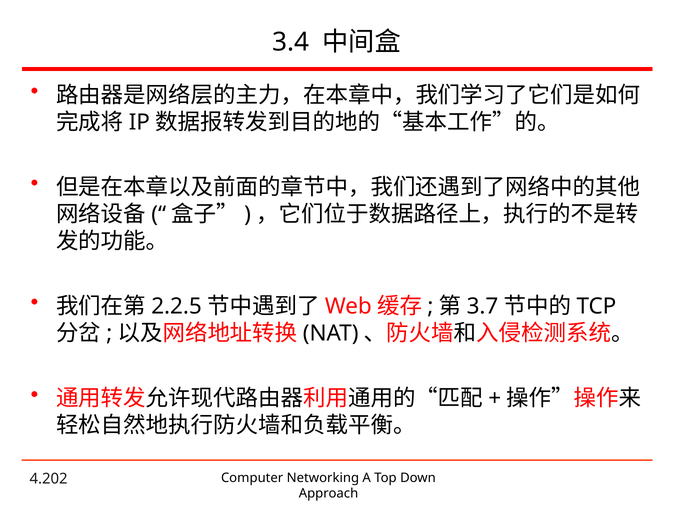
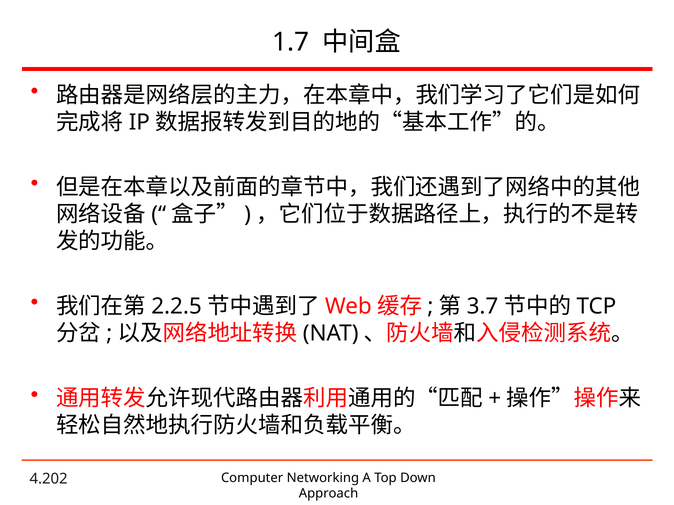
3.4: 3.4 -> 1.7 (291, 42)
